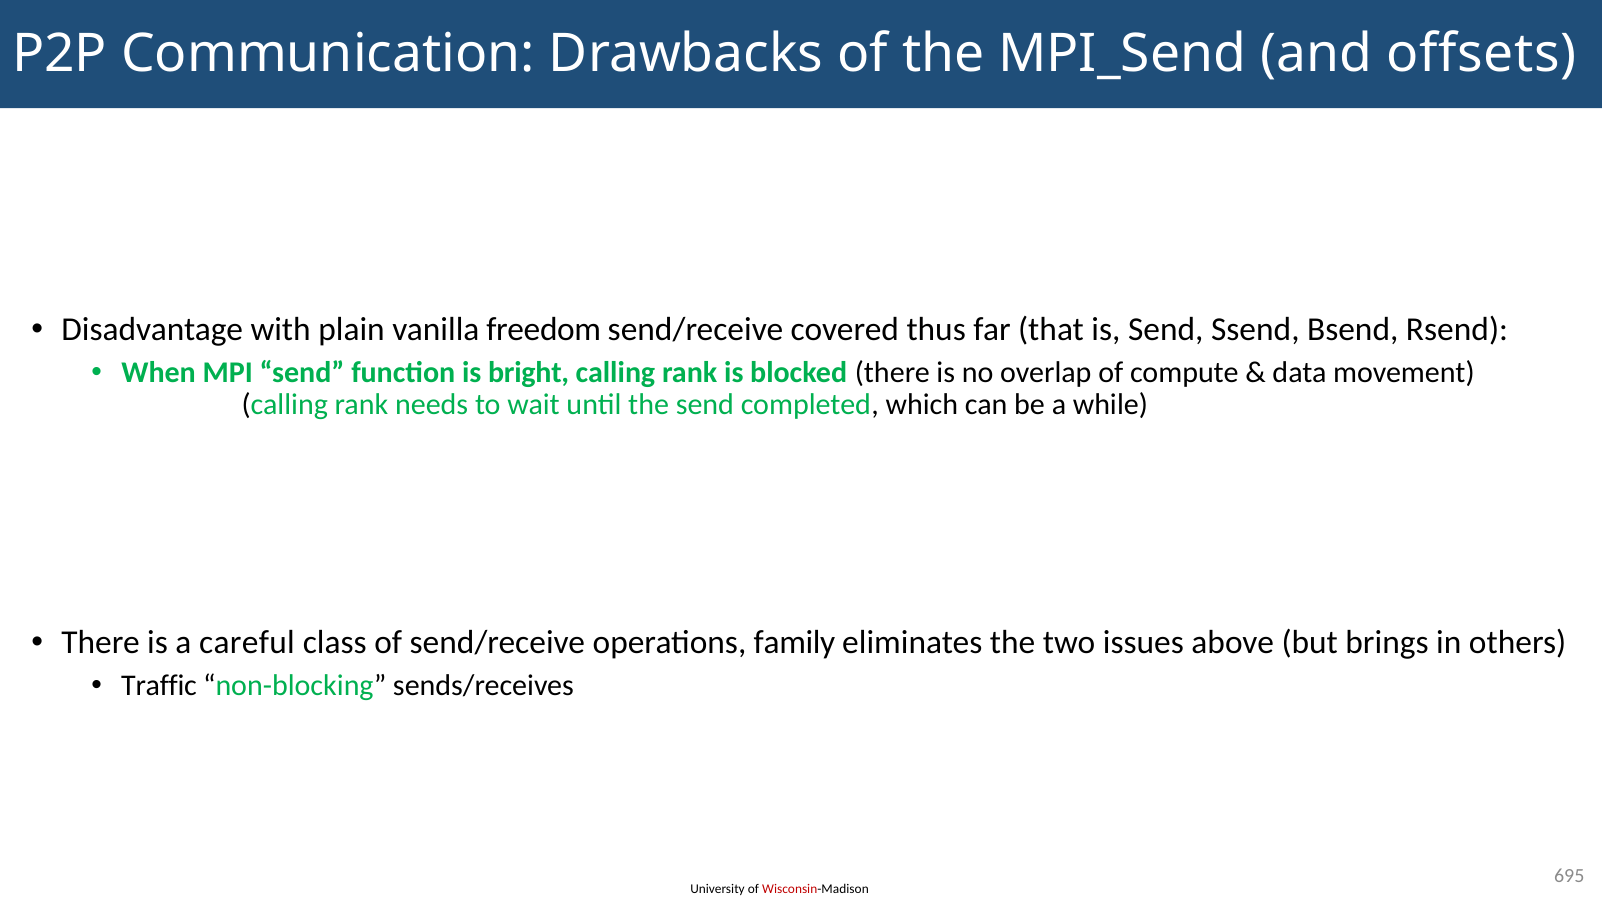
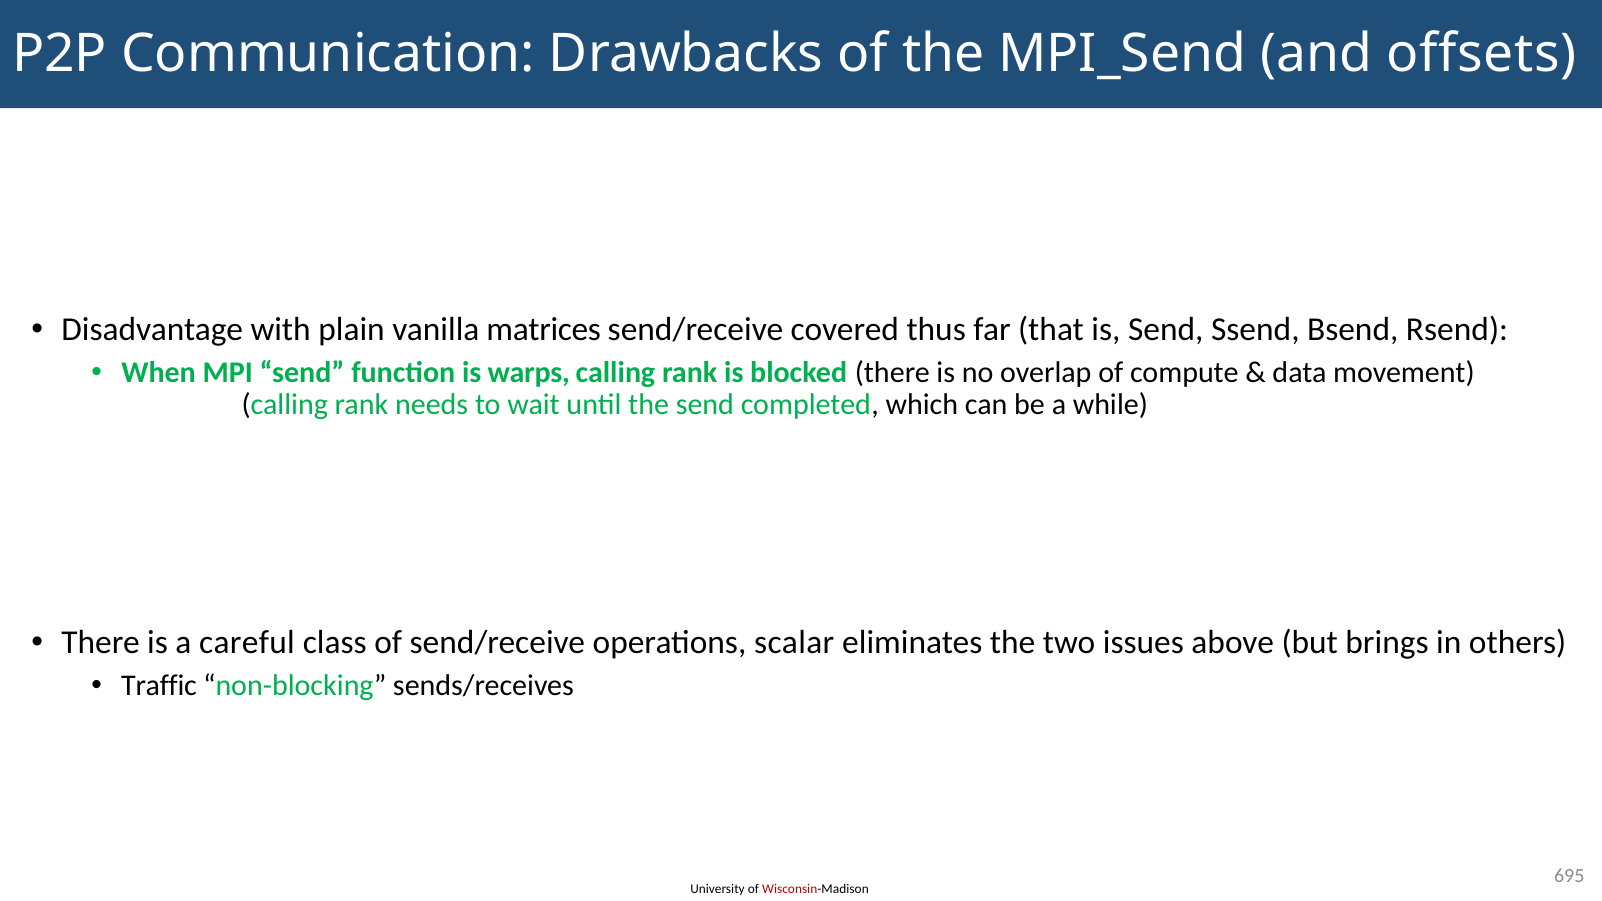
freedom: freedom -> matrices (544, 330)
bright: bright -> warps (529, 373)
family: family -> scalar (794, 643)
